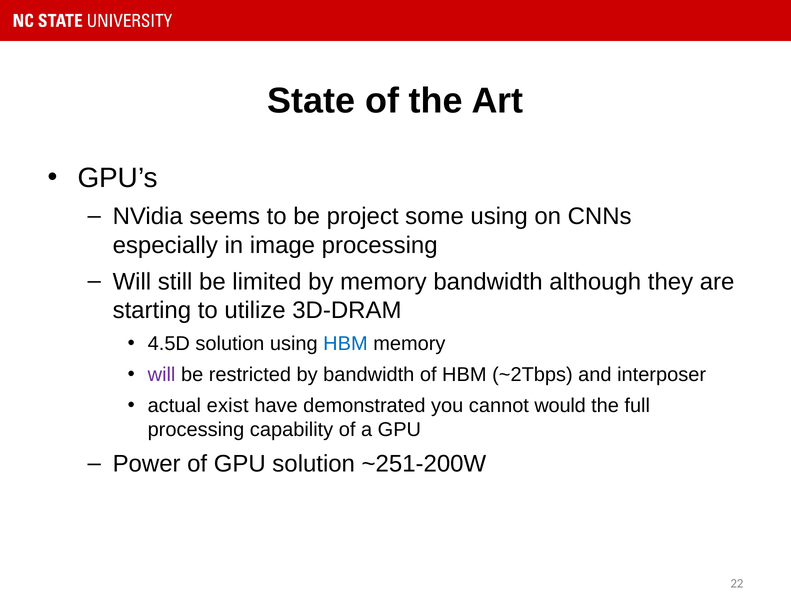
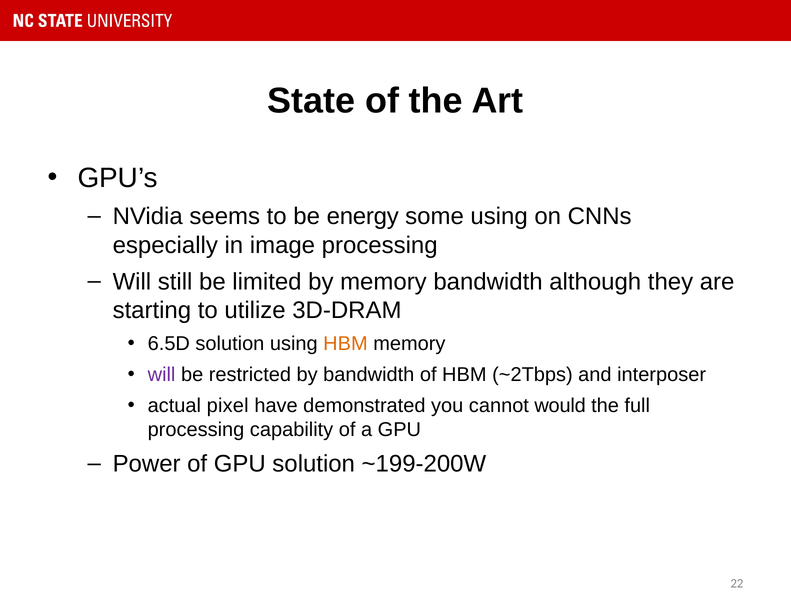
project: project -> energy (363, 217)
4.5D: 4.5D -> 6.5D (169, 344)
HBM colour: blue -> orange (345, 344)
exist: exist -> pixel (228, 406)
~251-200W: ~251-200W -> ~199-200W (424, 464)
